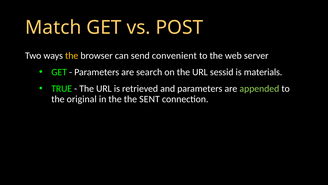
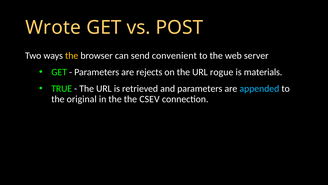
Match: Match -> Wrote (53, 28)
search: search -> rejects (149, 72)
sessid: sessid -> rogue (222, 72)
appended colour: light green -> light blue (259, 88)
SENT: SENT -> CSEV (149, 99)
